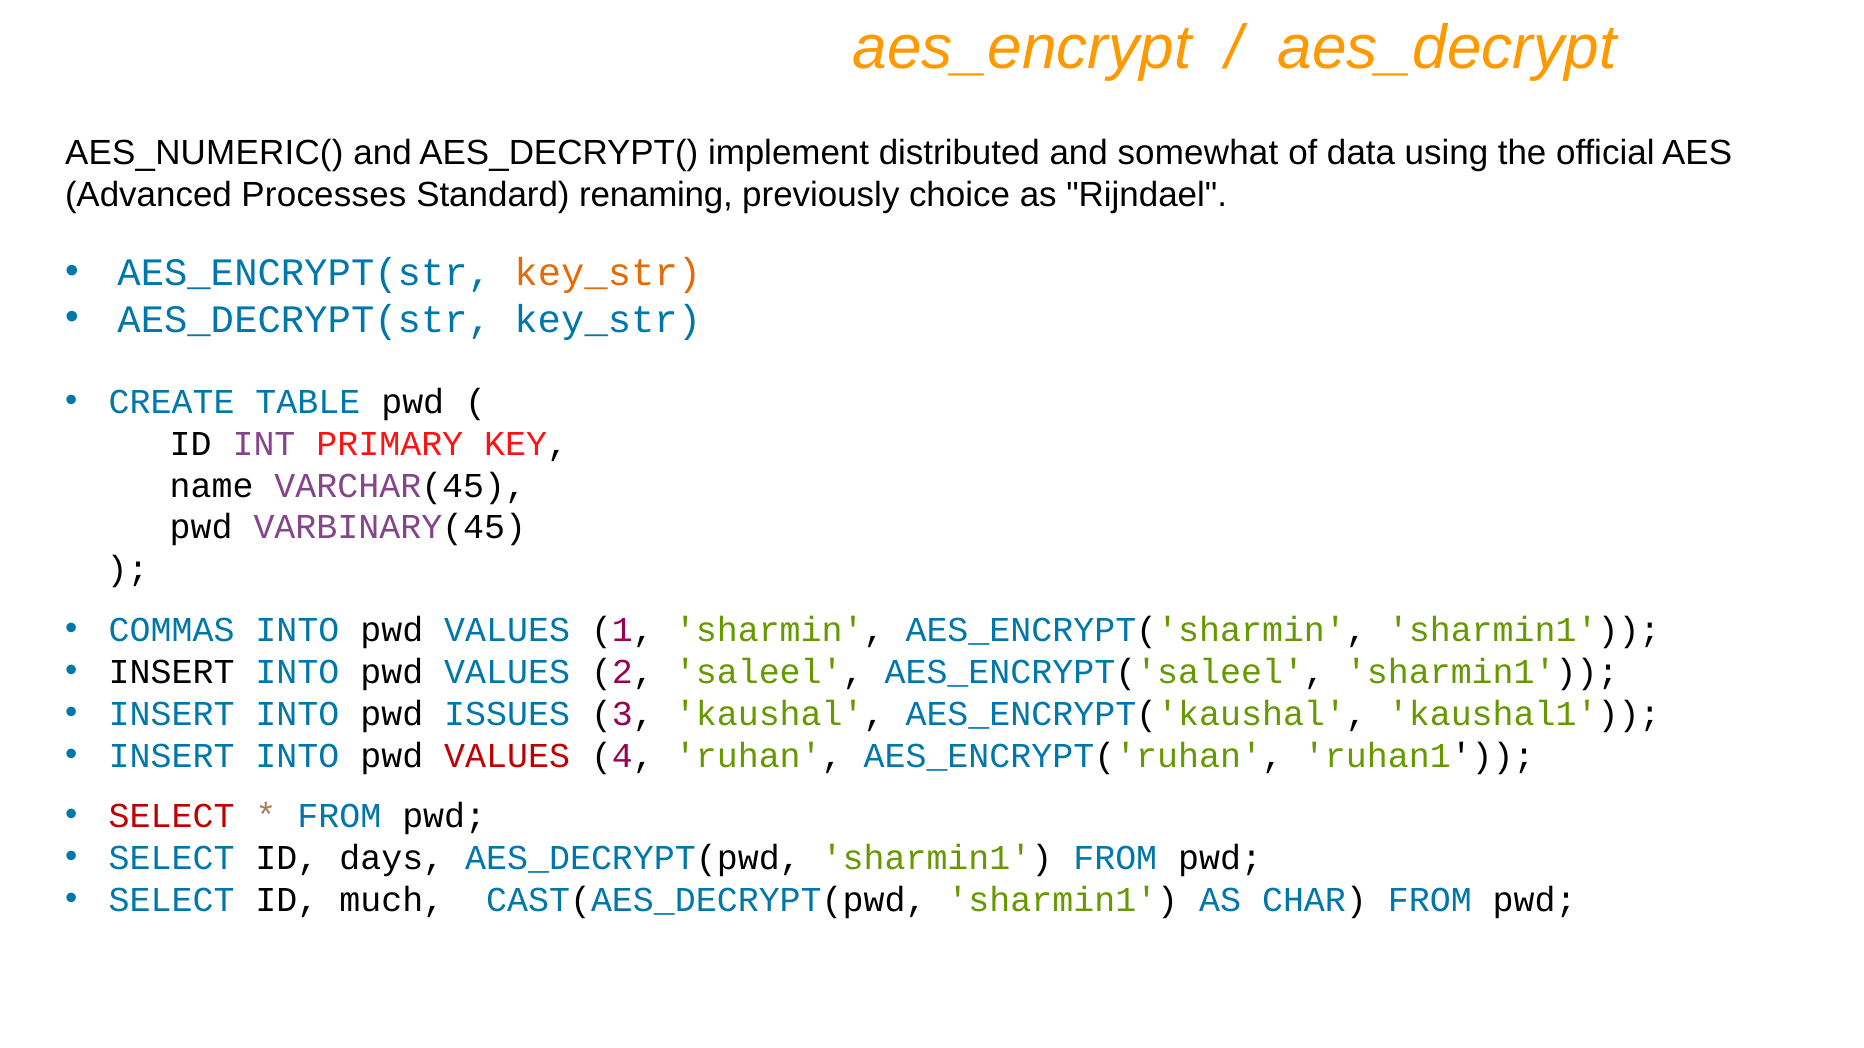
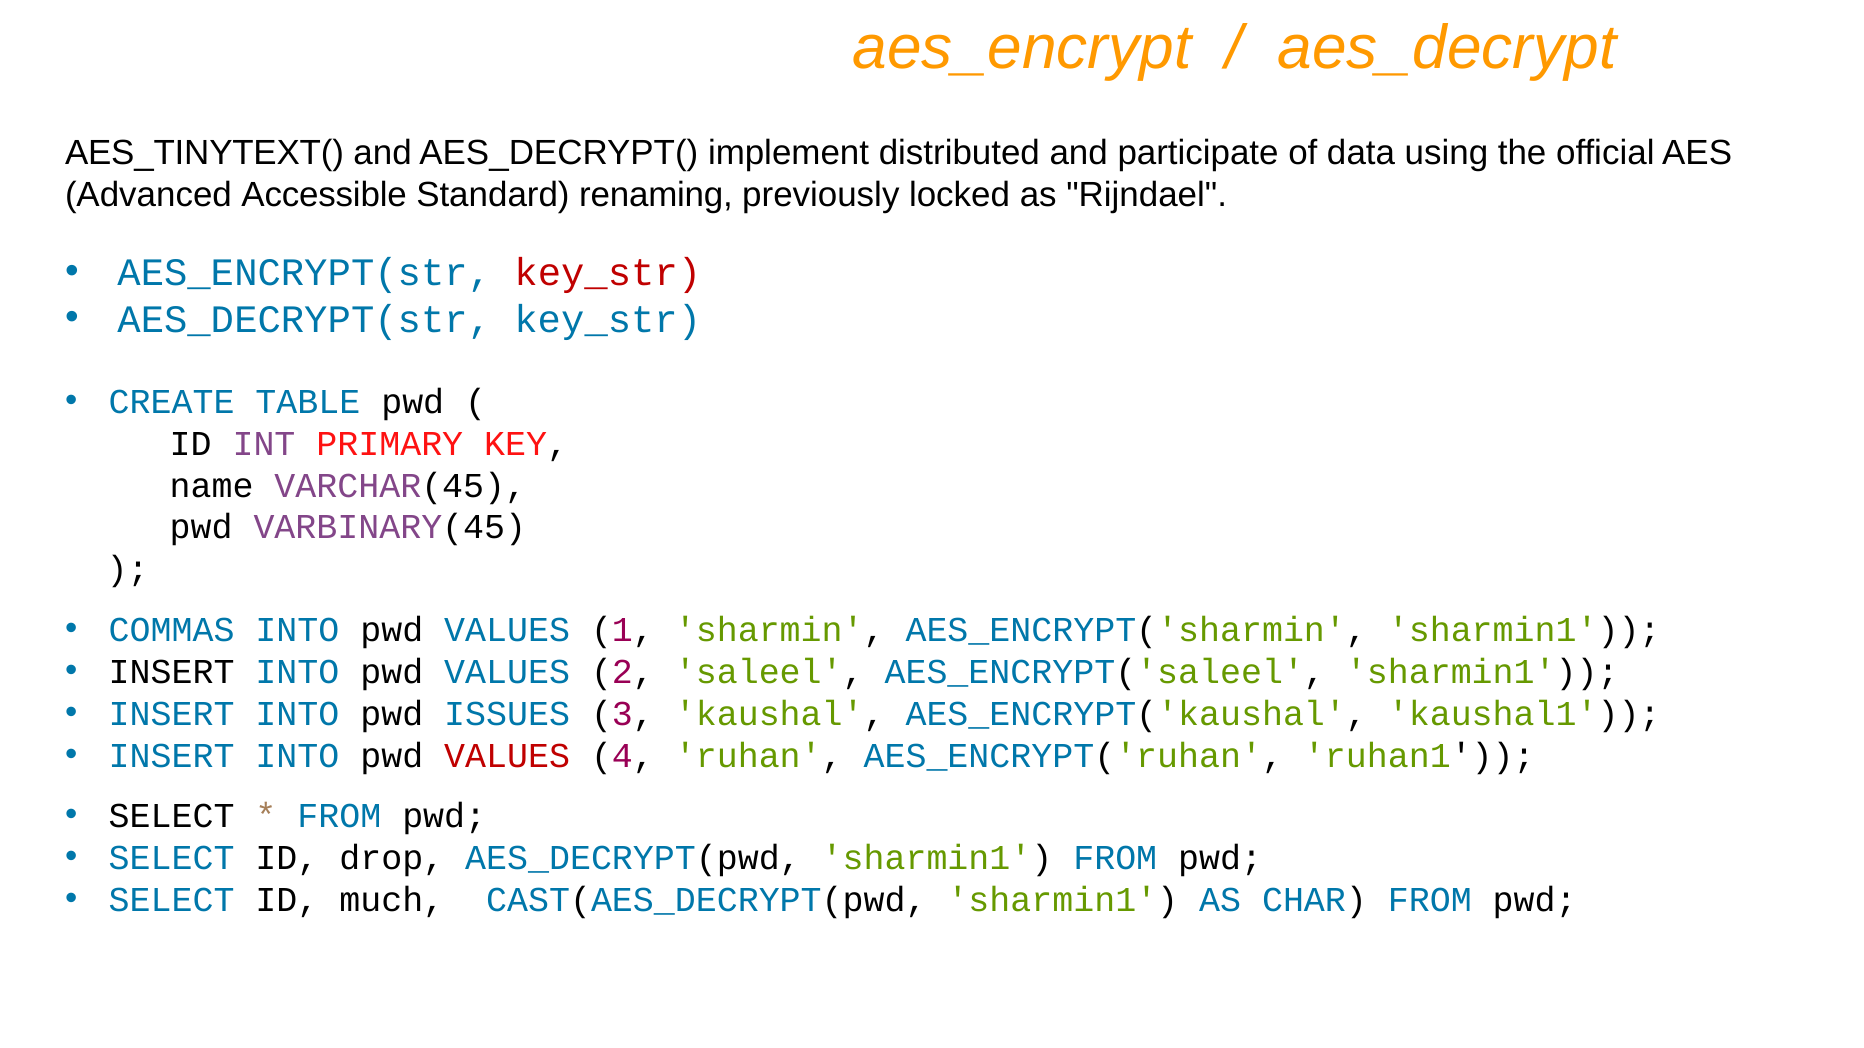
AES_NUMERIC(: AES_NUMERIC( -> AES_TINYTEXT( (204, 153)
somewhat: somewhat -> participate (1198, 153)
Processes: Processes -> Accessible (324, 195)
choice: choice -> locked (960, 195)
key_str colour: orange -> red (608, 273)
SELECT colour: red -> black (172, 817)
days: days -> drop (392, 858)
